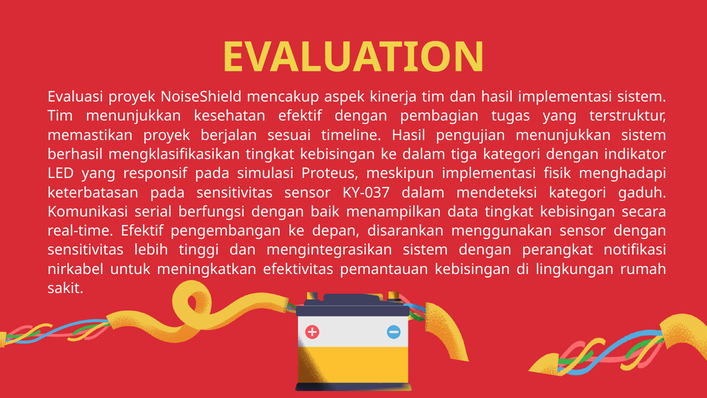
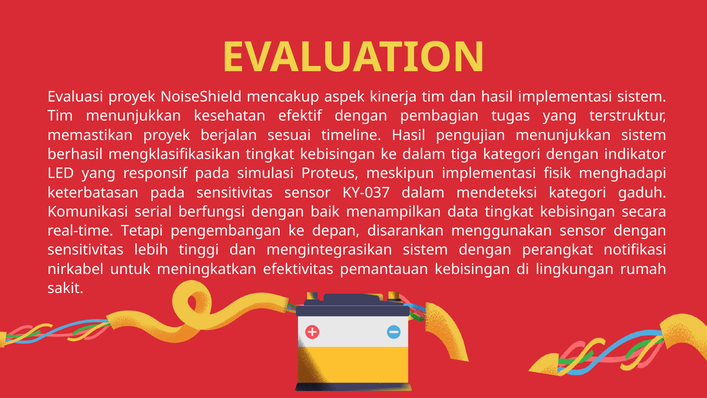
real-time Efektif: Efektif -> Tetapi (142, 231)
